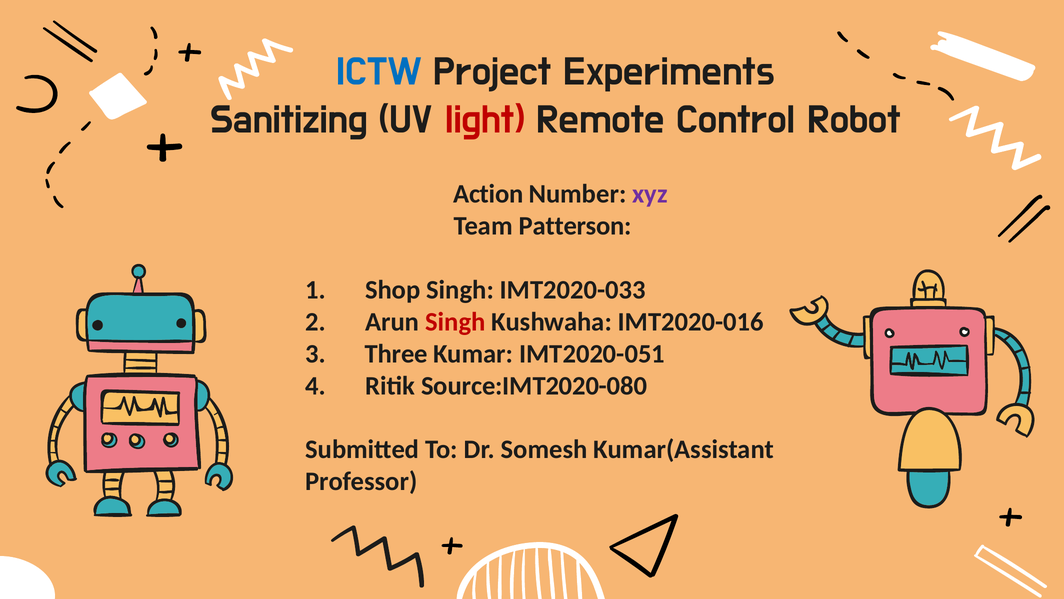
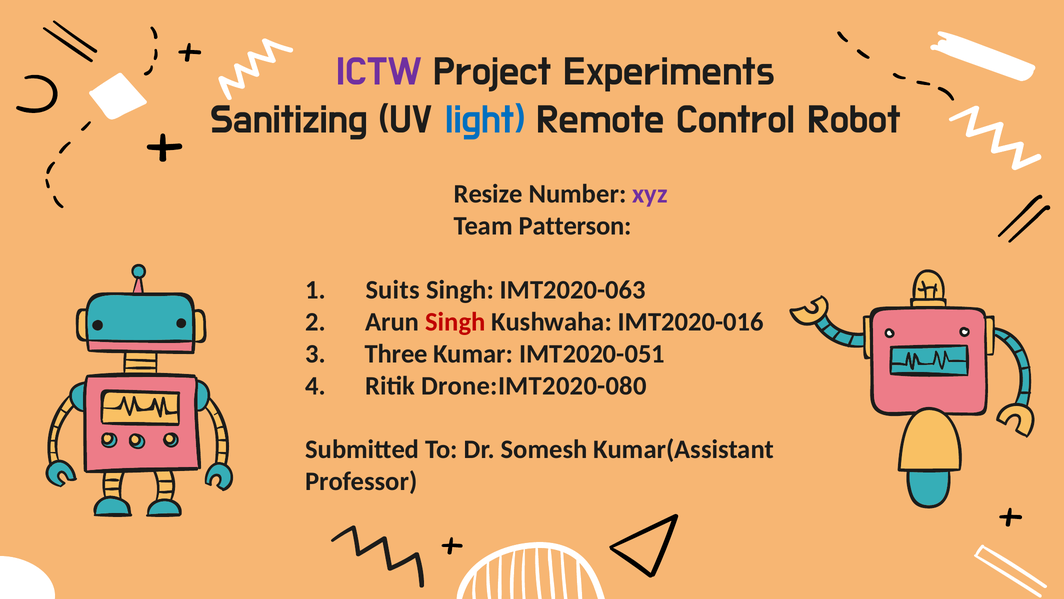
ICTW colour: blue -> purple (379, 71)
light colour: red -> blue (485, 119)
Action: Action -> Resize (488, 194)
Shop: Shop -> Suits (393, 290)
IMT2020-033: IMT2020-033 -> IMT2020-063 (573, 290)
Source:IMT2020-080: Source:IMT2020-080 -> Drone:IMT2020-080 (534, 385)
